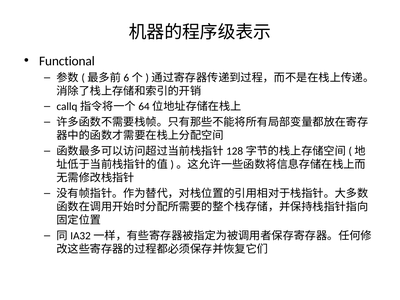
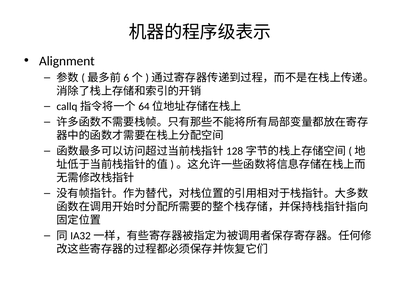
Functional: Functional -> Alignment (67, 61)
